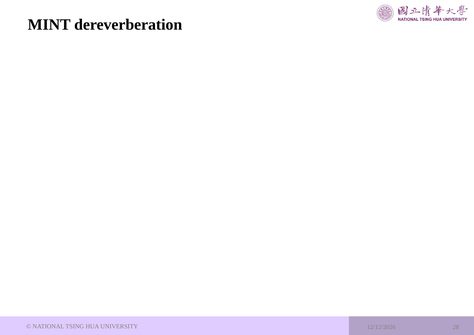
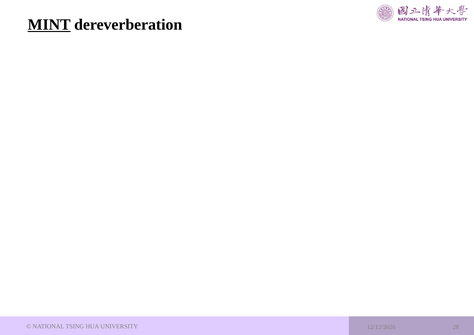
MINT underline: none -> present (49, 25)
